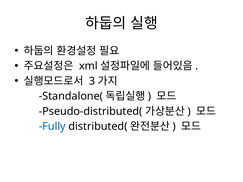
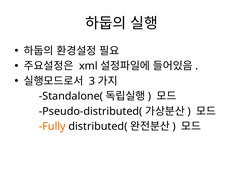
Fully colour: blue -> orange (52, 127)
